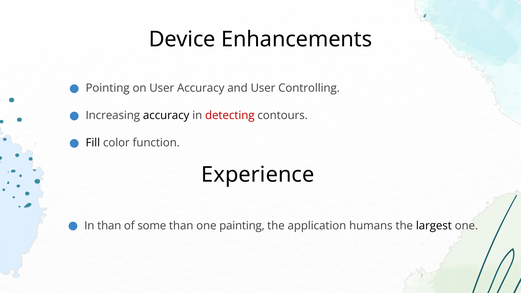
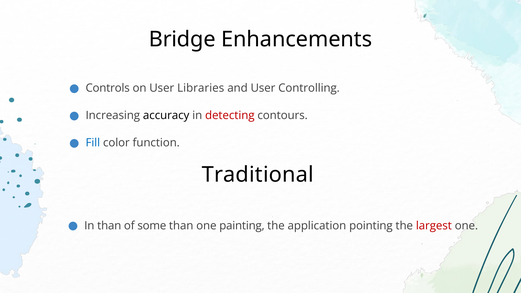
Device: Device -> Bridge (182, 39)
Pointing: Pointing -> Controls (108, 88)
User Accuracy: Accuracy -> Libraries (201, 88)
Fill colour: black -> blue (93, 143)
Experience: Experience -> Traditional (258, 175)
humans: humans -> pointing (371, 226)
largest colour: black -> red (434, 226)
